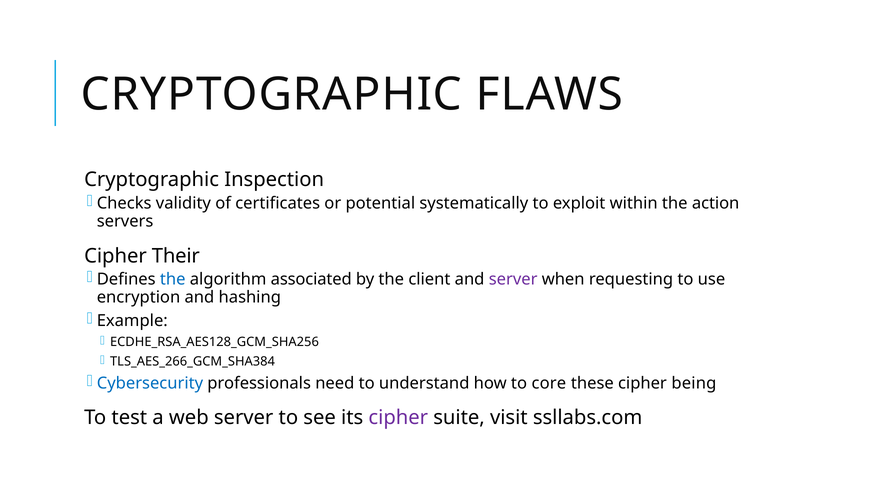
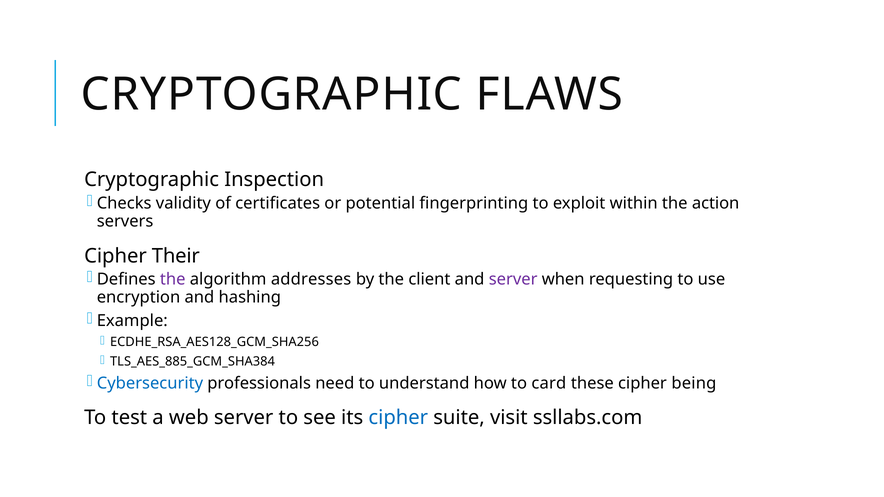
systematically: systematically -> fingerprinting (474, 203)
the colour: blue -> purple (173, 280)
associated: associated -> addresses (311, 280)
TLS_AES_266_GCM_SHA384: TLS_AES_266_GCM_SHA384 -> TLS_AES_885_GCM_SHA384 (193, 362)
core: core -> card (549, 383)
cipher colour: purple -> blue (398, 418)
